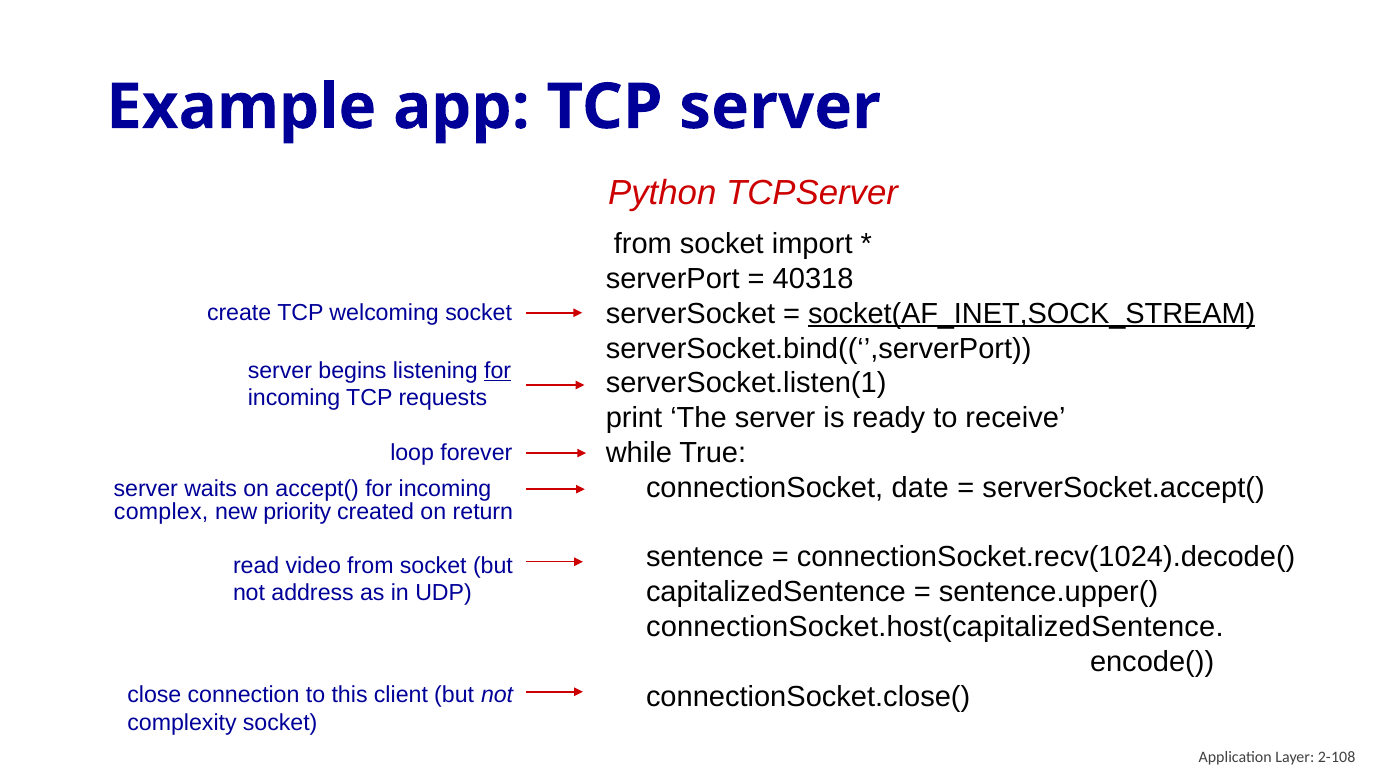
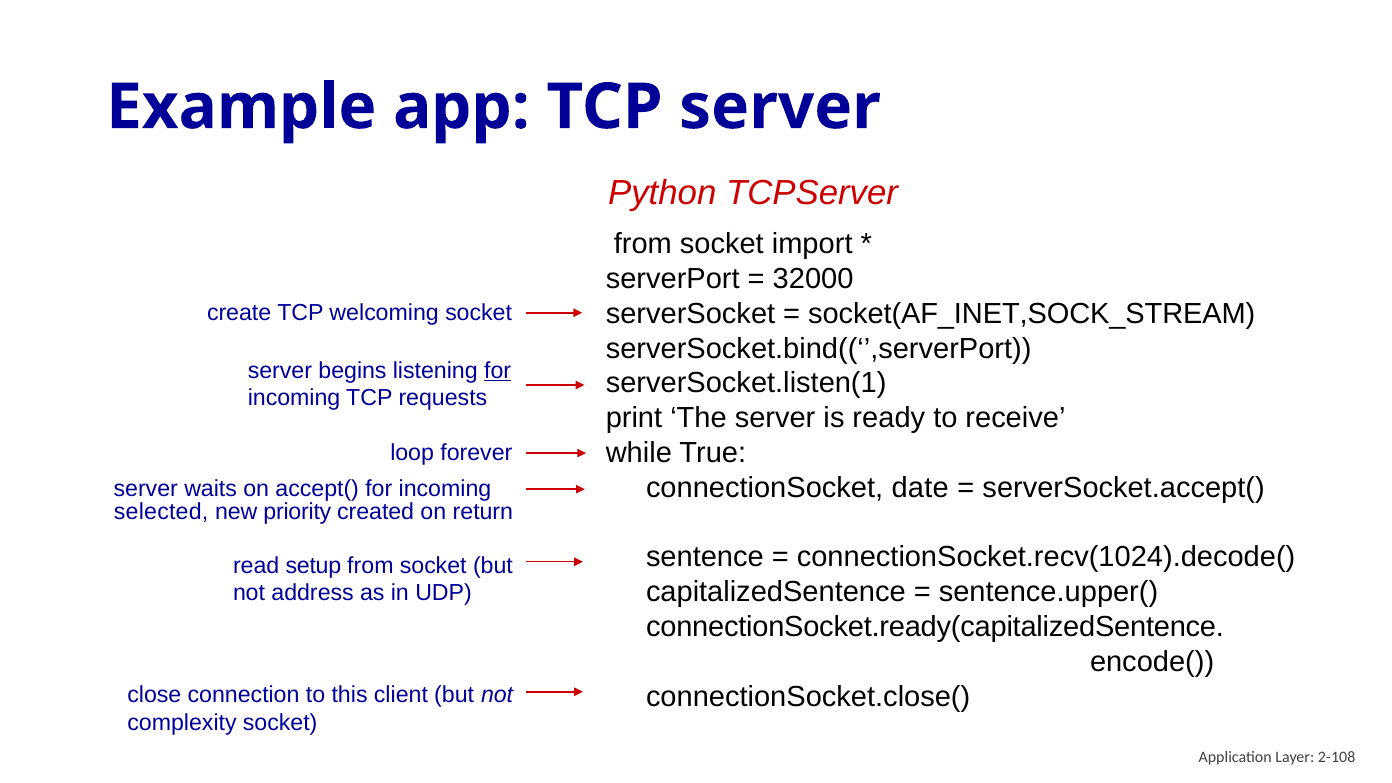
40318: 40318 -> 32000 (813, 279)
socket(AF_INET,SOCK_STREAM underline: present -> none (1032, 314)
complex: complex -> selected (161, 512)
video: video -> setup (313, 565)
connectionSocket.host(capitalizedSentence: connectionSocket.host(capitalizedSentence -> connectionSocket.ready(capitalizedSentence (935, 627)
